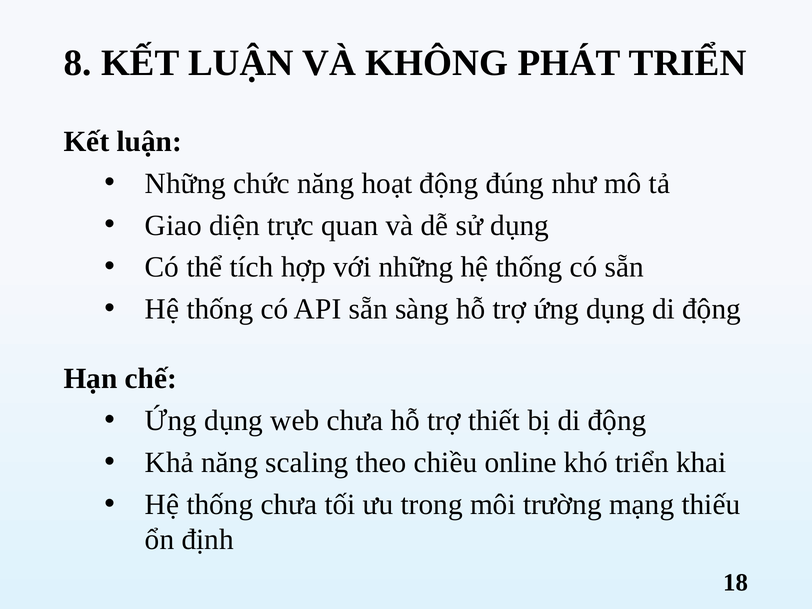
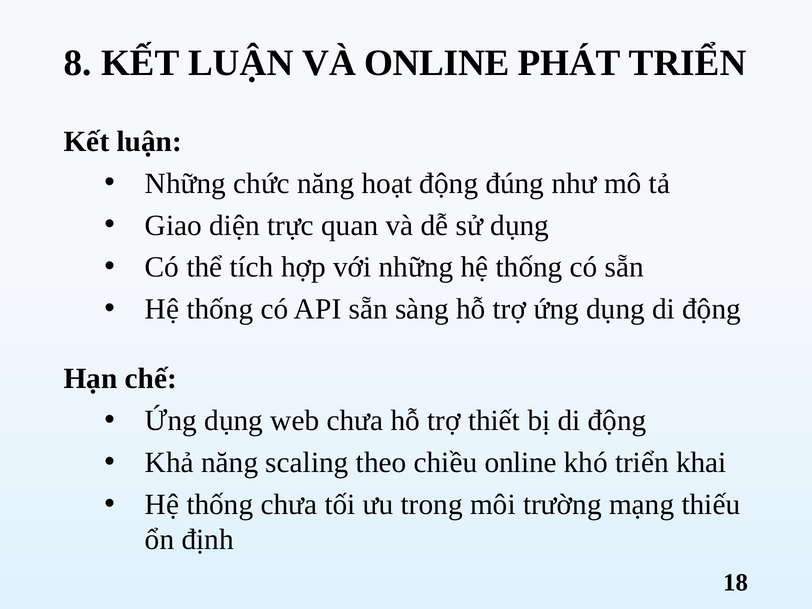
VÀ KHÔNG: KHÔNG -> ONLINE (437, 63)
